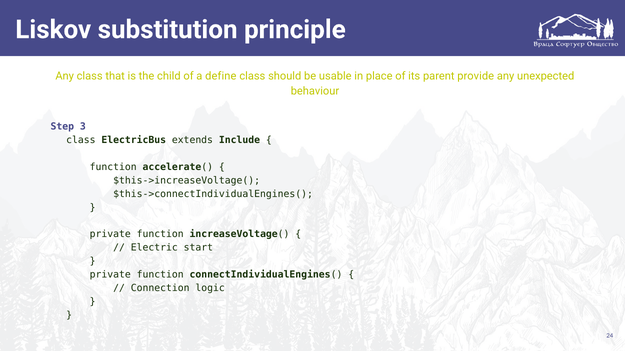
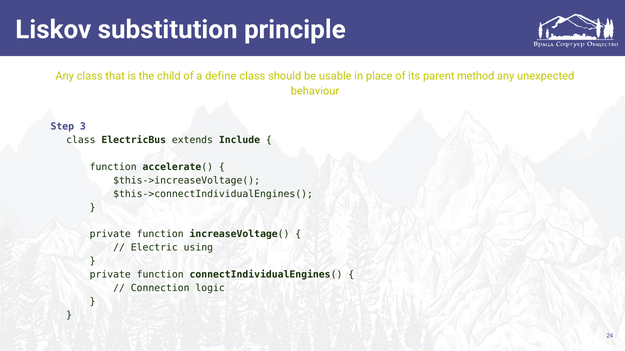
provide: provide -> method (476, 76)
start: start -> using (198, 248)
